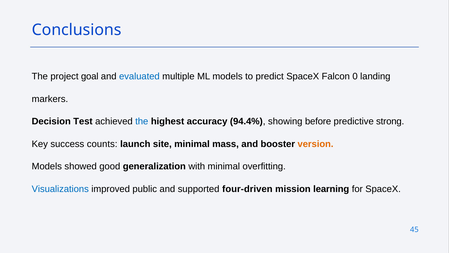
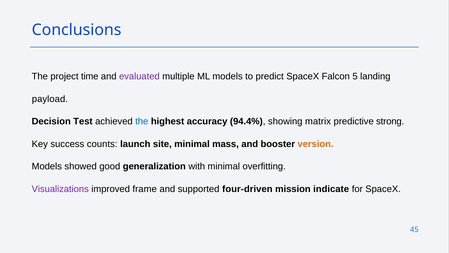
goal: goal -> time (90, 76)
evaluated colour: blue -> purple (139, 76)
0: 0 -> 5 (355, 76)
markers: markers -> payload (50, 99)
before: before -> matrix (318, 121)
Visualizations colour: blue -> purple (60, 189)
public: public -> frame (145, 189)
learning: learning -> indicate (331, 189)
